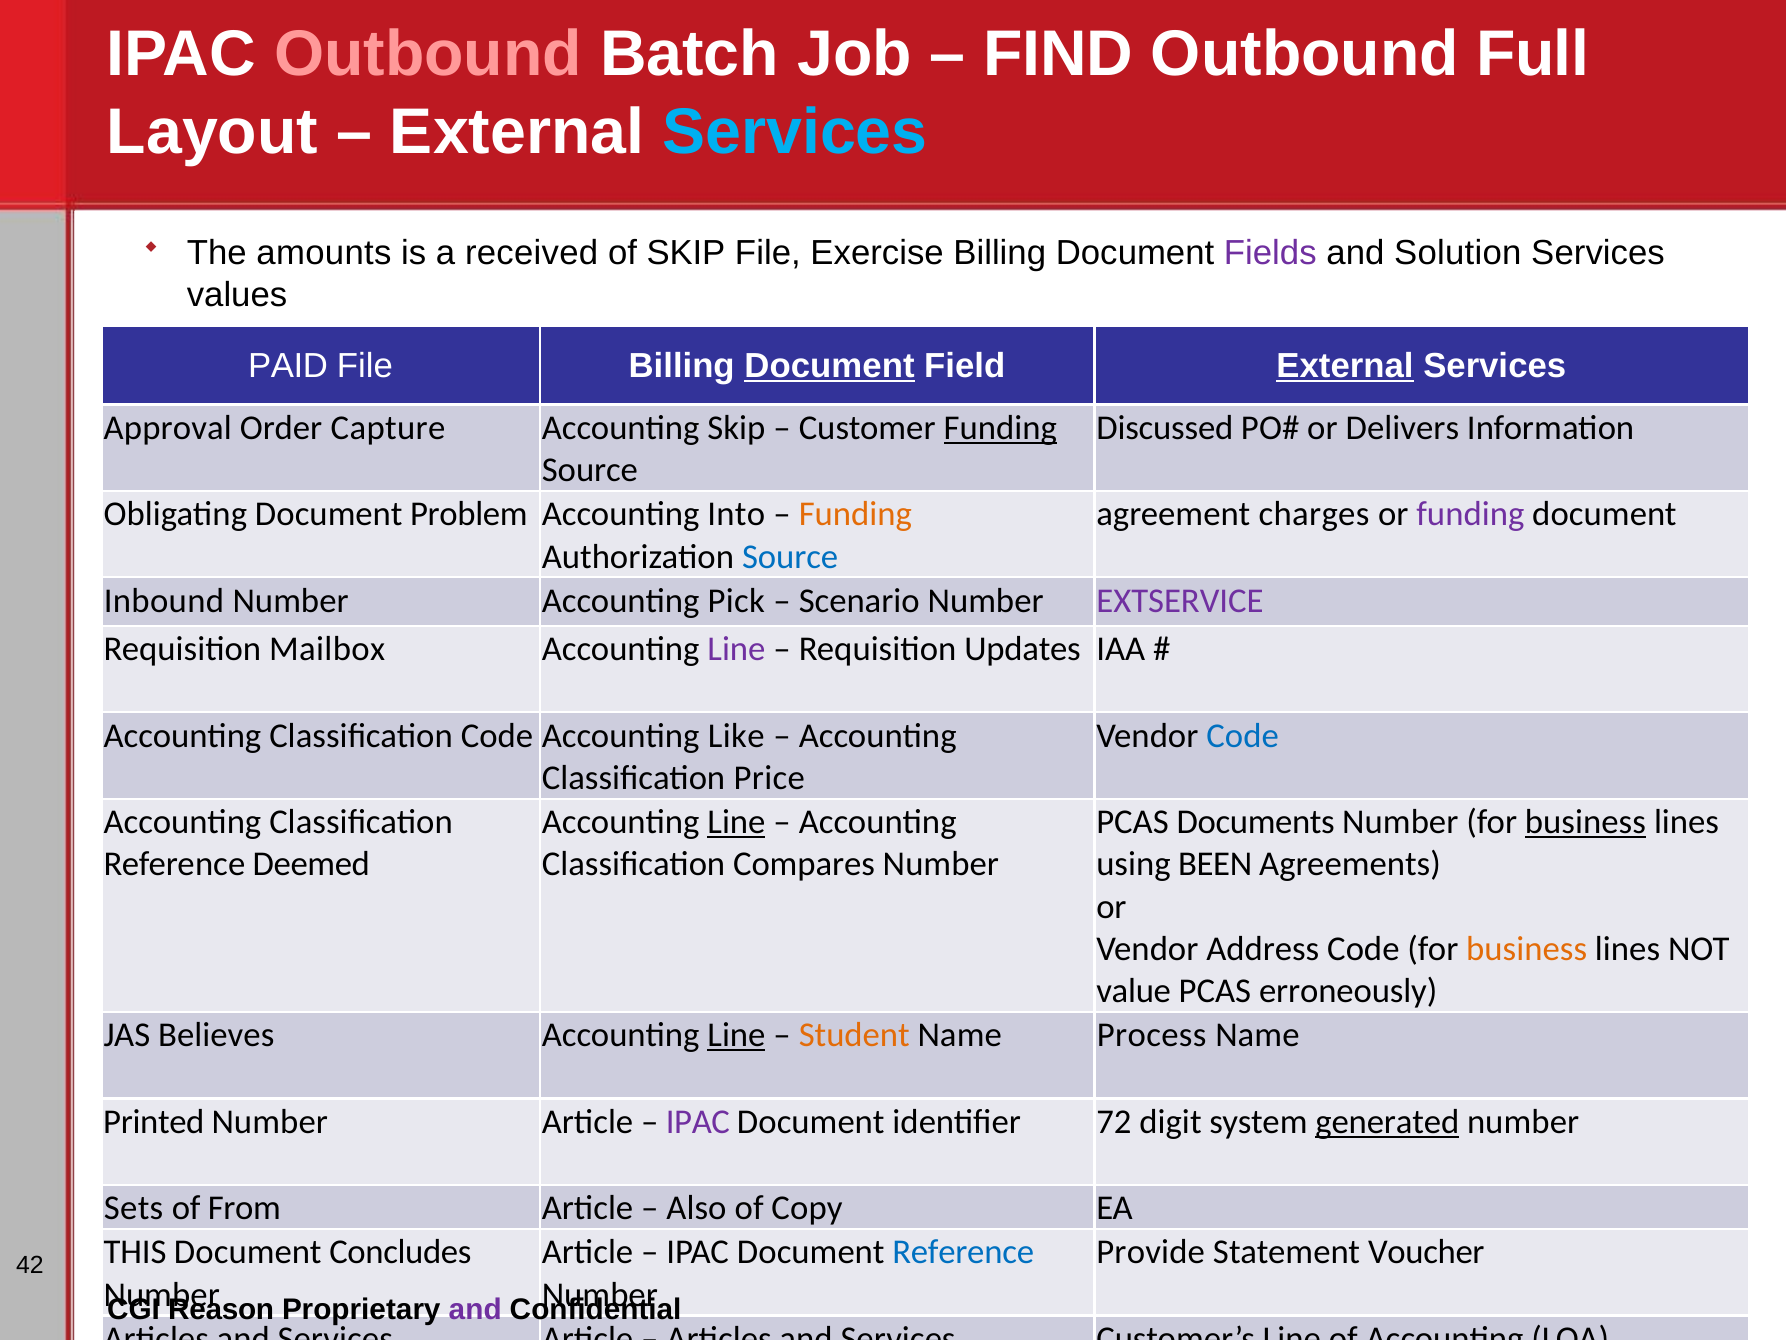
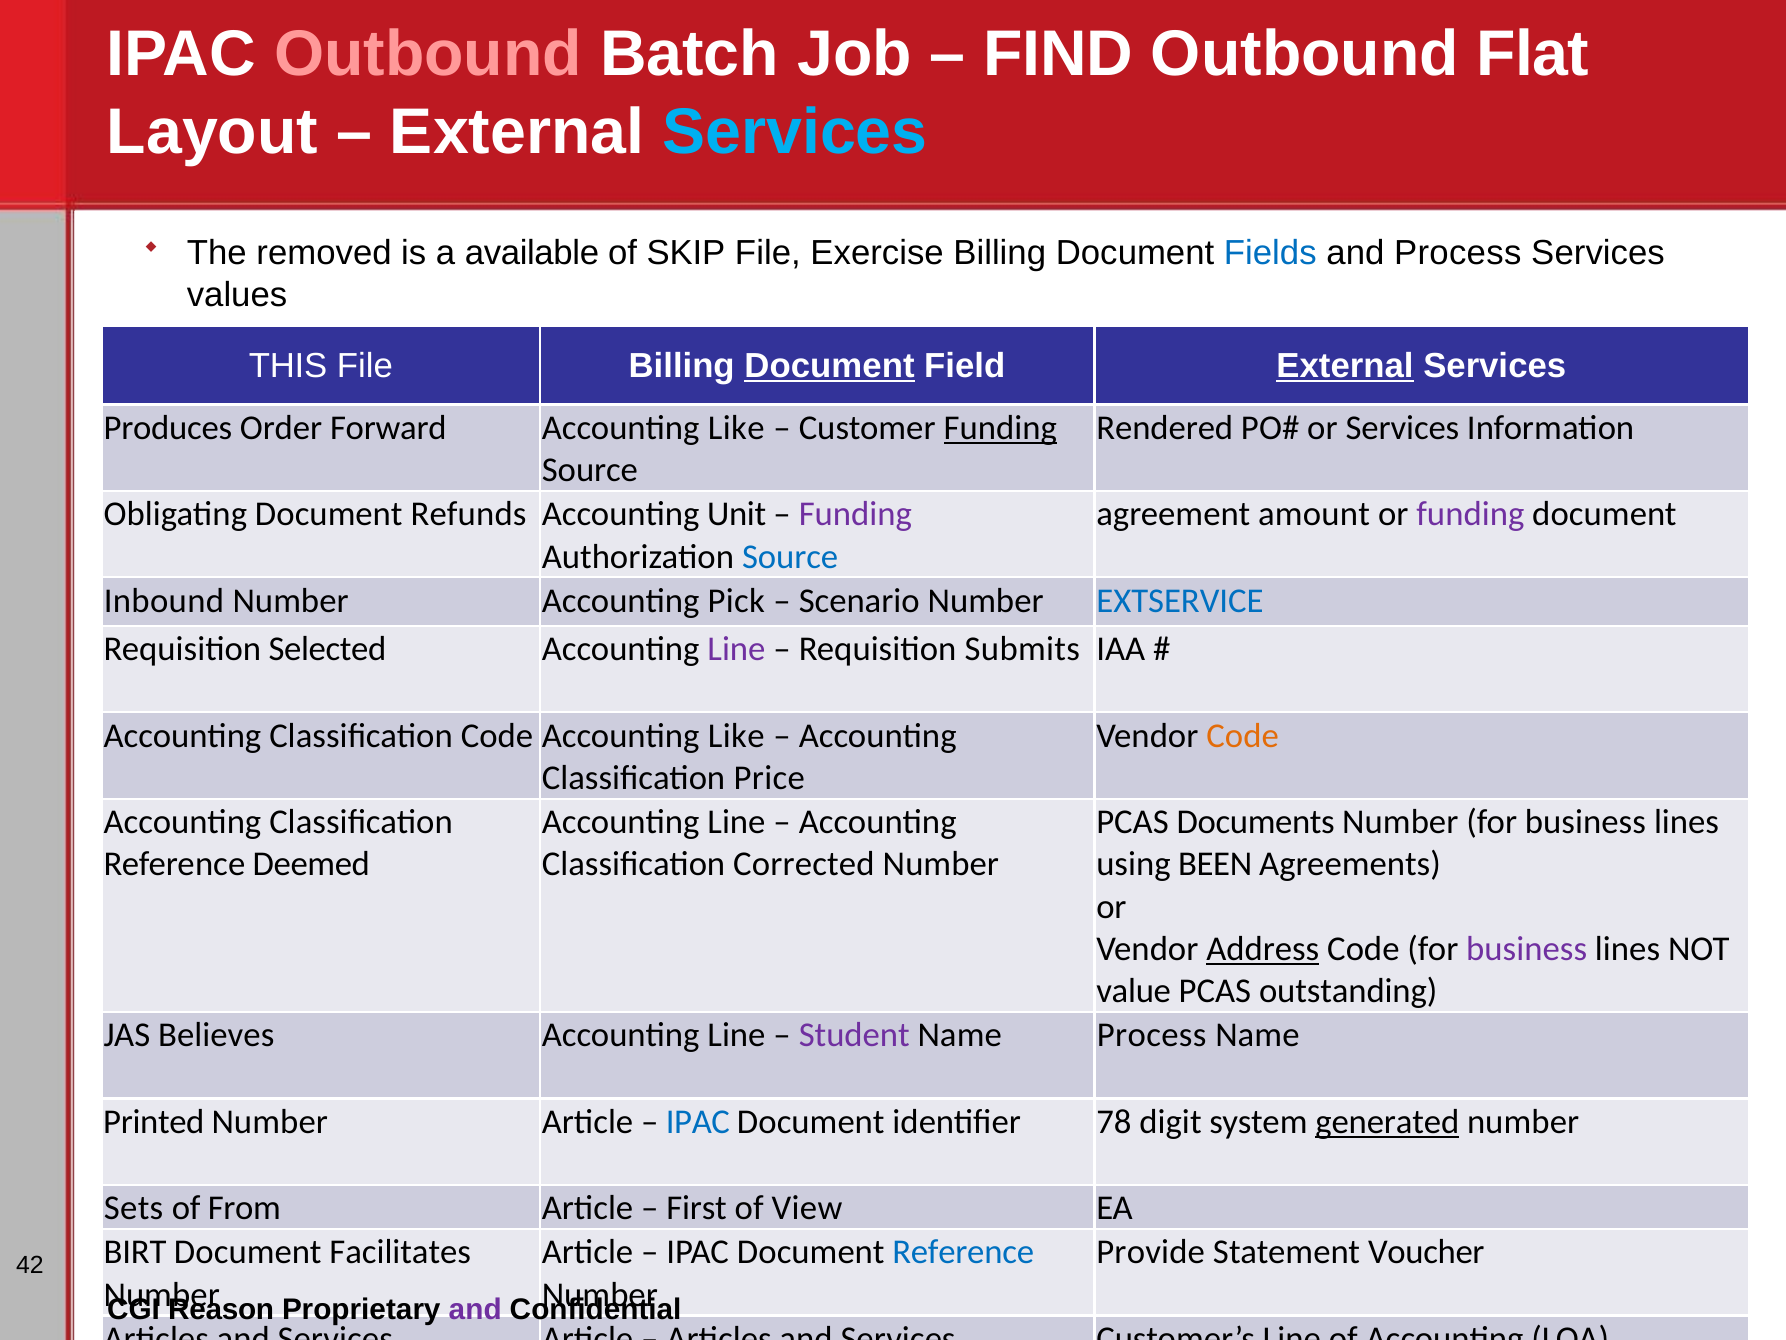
Full: Full -> Flat (1533, 54)
amounts: amounts -> removed (324, 253)
received: received -> available (532, 253)
Fields colour: purple -> blue (1270, 253)
and Solution: Solution -> Process (1458, 253)
PAID: PAID -> THIS (288, 365)
Approval: Approval -> Produces (168, 428)
Capture: Capture -> Forward (388, 428)
Skip: Skip -> Like (736, 428)
Discussed: Discussed -> Rendered (1165, 428)
or Delivers: Delivers -> Services (1402, 428)
Problem: Problem -> Refunds (469, 514)
Into: Into -> Unit (737, 514)
Funding colour: orange -> purple (855, 514)
charges: charges -> amount (1314, 514)
EXTSERVICE colour: purple -> blue (1180, 601)
Mailbox: Mailbox -> Selected (327, 649)
Updates: Updates -> Submits (1022, 649)
Code colour: blue -> orange (1243, 735)
Line underline: present -> none (736, 822)
business underline: present -> none (1585, 822)
Compares: Compares -> Corrected (804, 864)
Address underline: none -> present (1263, 949)
business colour: orange -> purple (1527, 949)
erroneously: erroneously -> outstanding (1348, 991)
Line underline: present -> none (736, 1035)
Student colour: orange -> purple (854, 1035)
IPAC colour: purple -> blue (698, 1121)
72: 72 -> 78 (1114, 1121)
Also: Also -> First (697, 1208)
Copy: Copy -> View (807, 1208)
THIS: THIS -> BIRT (135, 1252)
Concludes: Concludes -> Facilitates (400, 1252)
